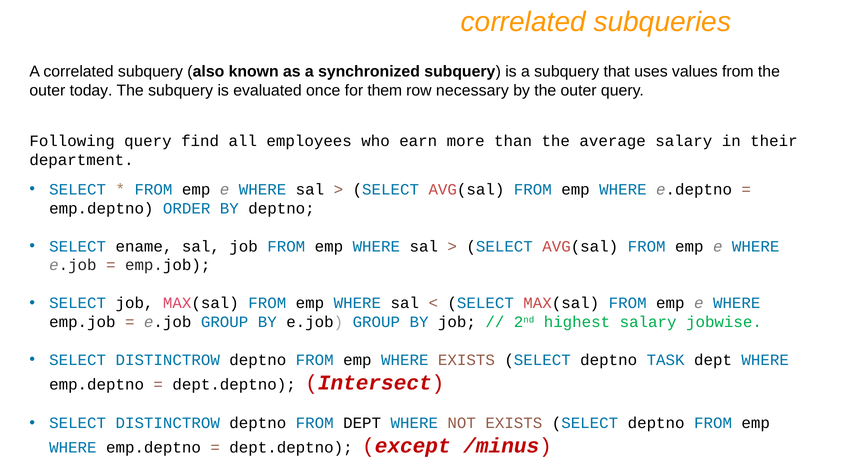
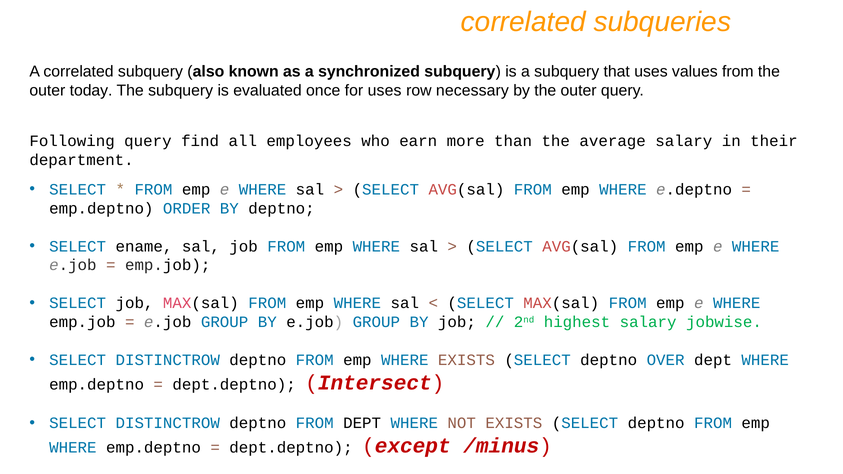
for them: them -> uses (385, 91)
TASK: TASK -> OVER (666, 360)
